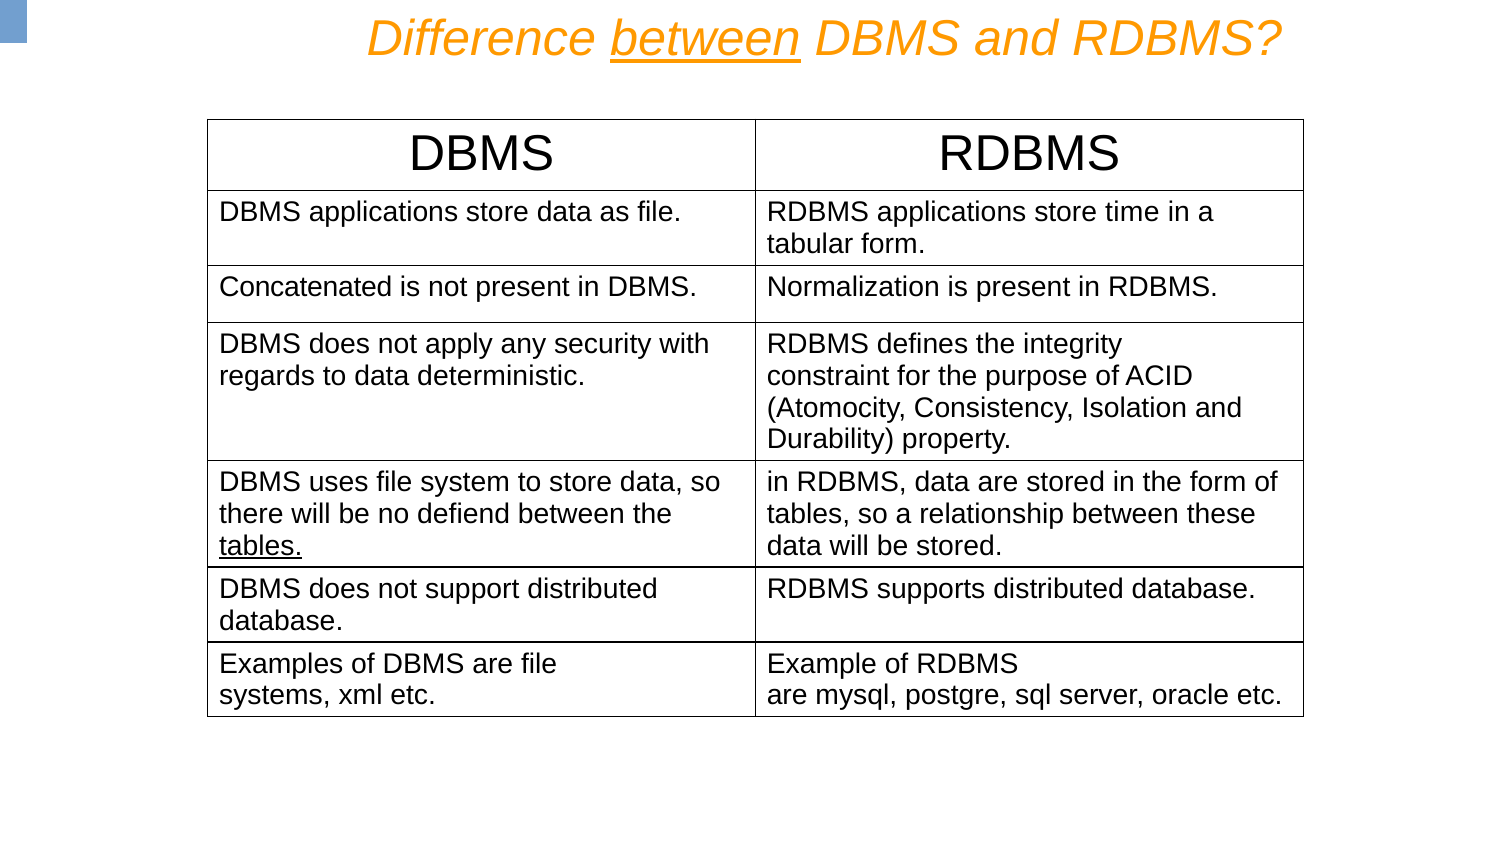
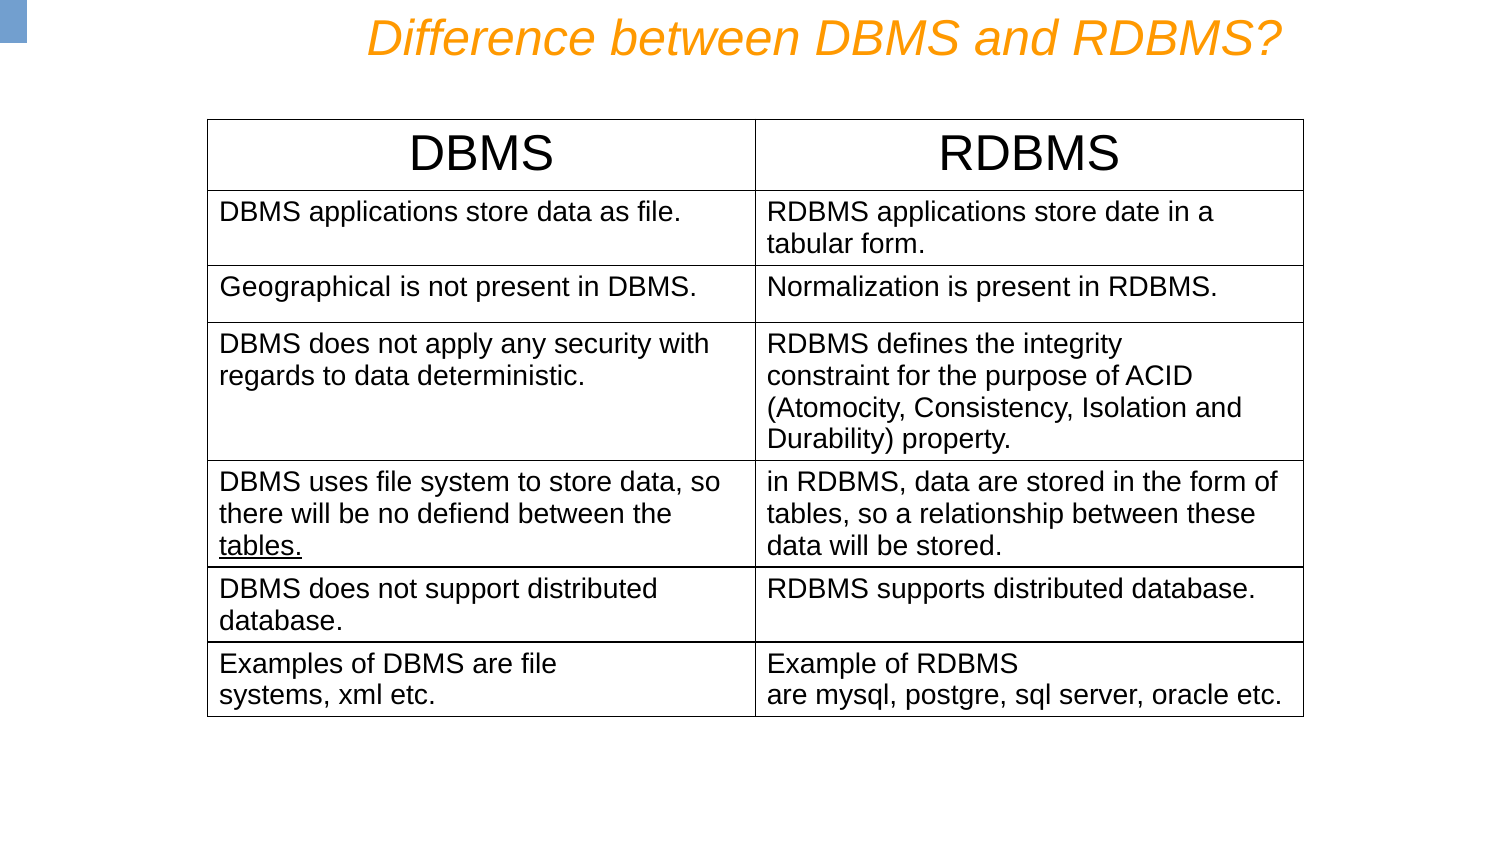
between underline: present -> none (705, 39)
time: time -> date (1132, 213)
Concatenated: Concatenated -> Geographical (305, 287)
